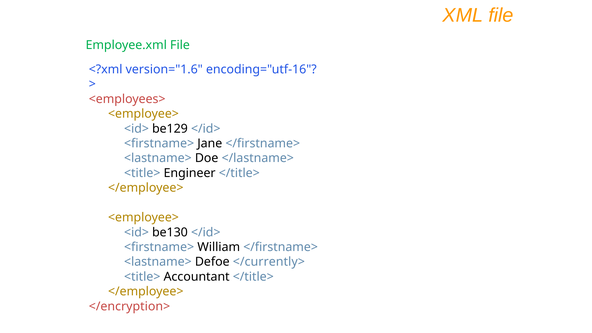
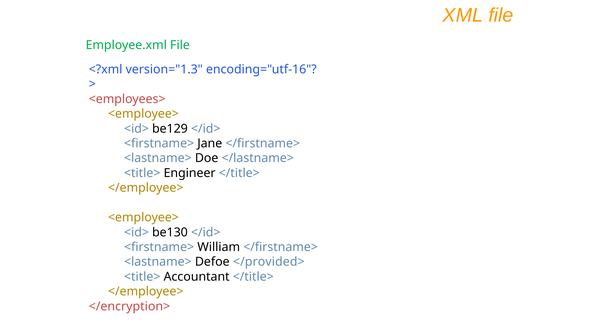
version="1.6: version="1.6 -> version="1.3 (164, 69)
</currently>: </currently> -> </provided> (269, 262)
